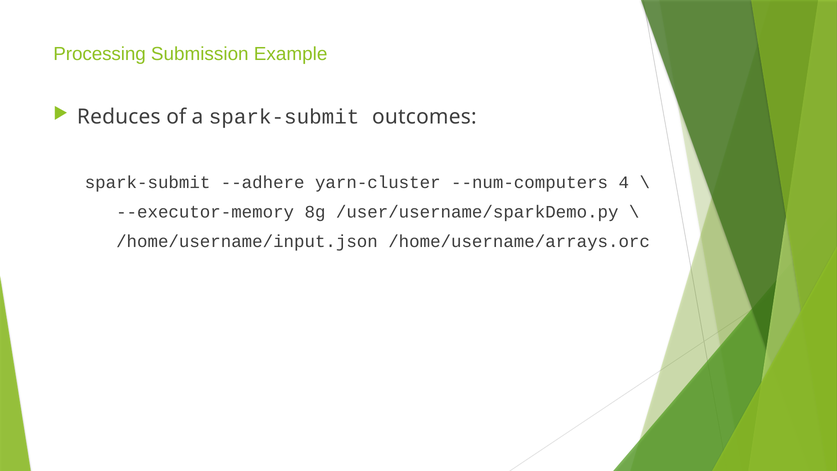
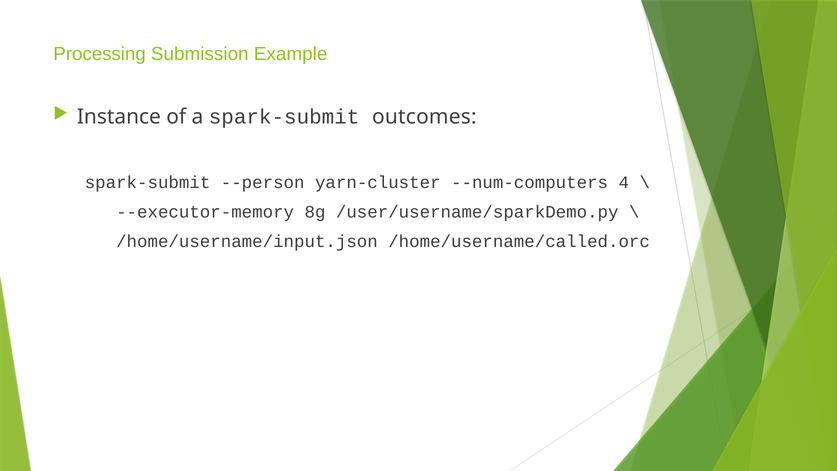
Reduces: Reduces -> Instance (119, 117)
--adhere: --adhere -> --person (263, 182)
/home/username/arrays.orc: /home/username/arrays.orc -> /home/username/called.orc (519, 241)
